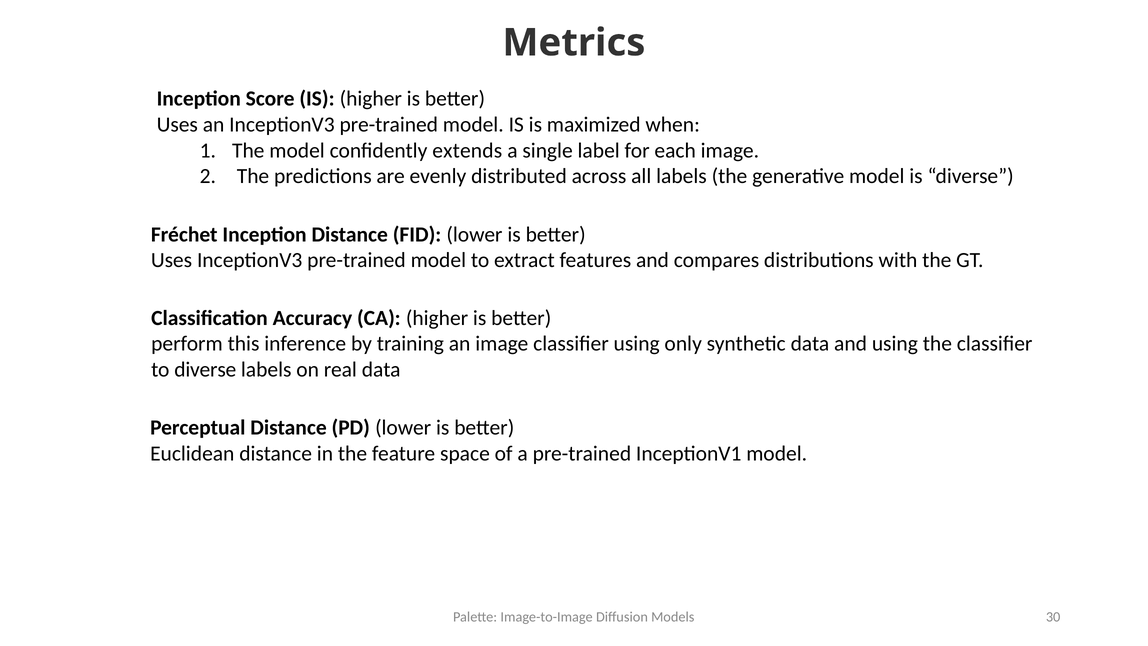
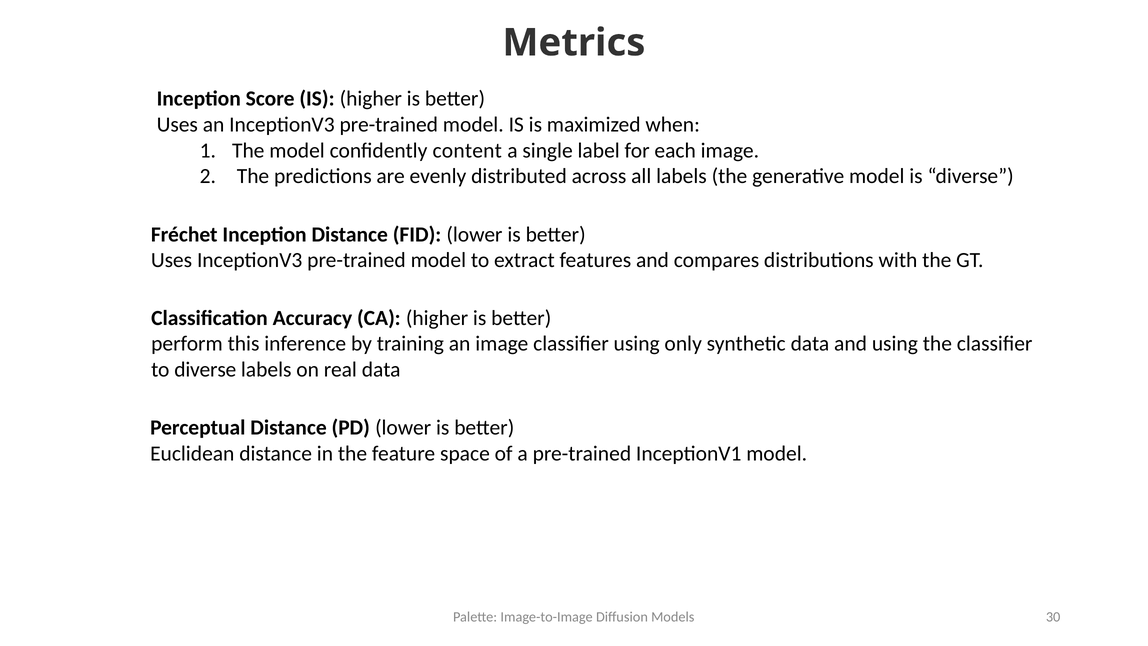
extends: extends -> content (467, 150)
